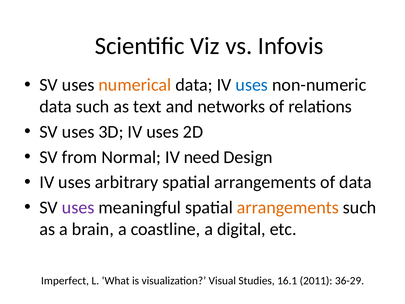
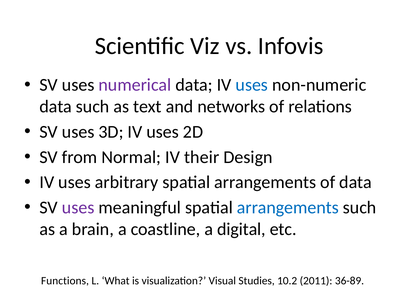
numerical colour: orange -> purple (135, 85)
need: need -> their (202, 157)
arrangements colour: orange -> blue (288, 207)
Imperfect: Imperfect -> Functions (65, 281)
16.1: 16.1 -> 10.2 (287, 281)
36-29: 36-29 -> 36-89 (350, 281)
